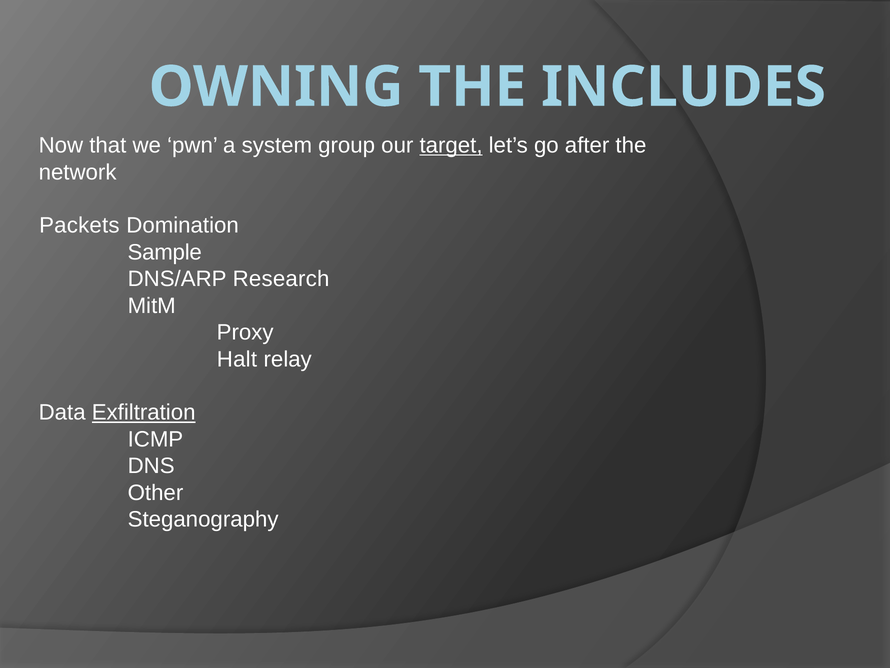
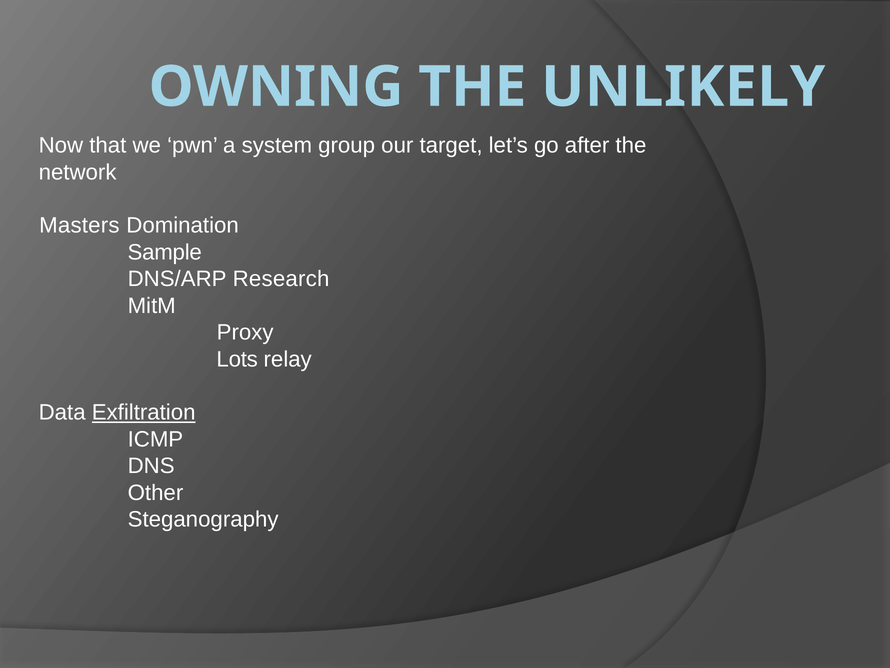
INCLUDES: INCLUDES -> UNLIKELY (683, 87)
target underline: present -> none (451, 145)
Packets: Packets -> Masters (79, 225)
Halt: Halt -> Lots (237, 359)
